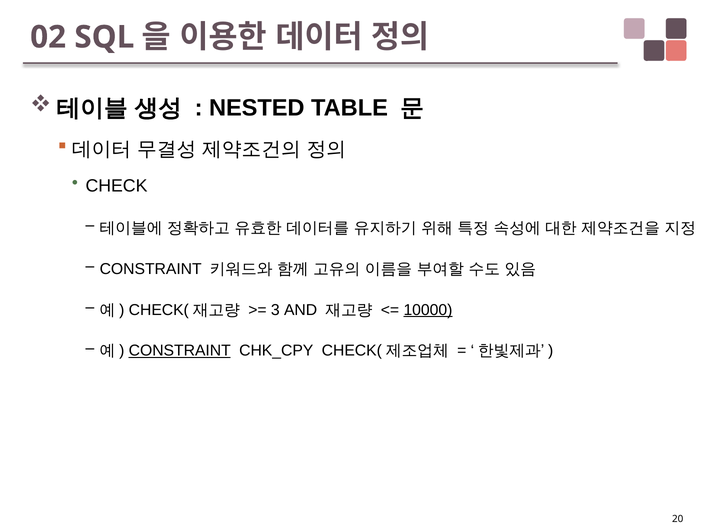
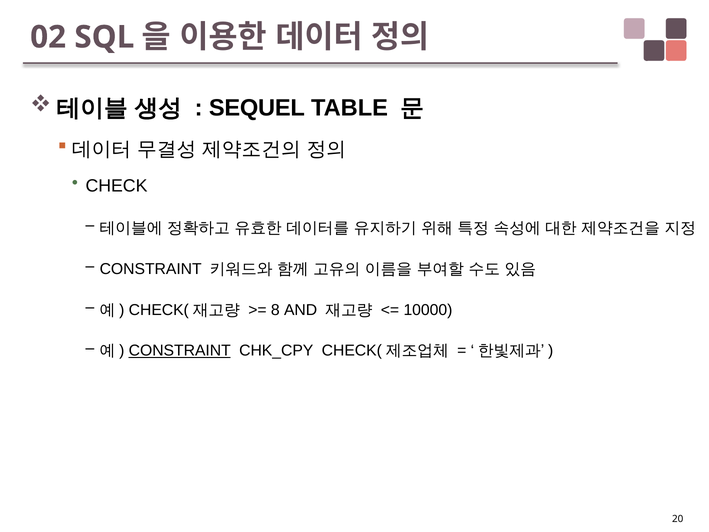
NESTED: NESTED -> SEQUEL (257, 108)
3: 3 -> 8 (275, 310)
10000 underline: present -> none (428, 310)
